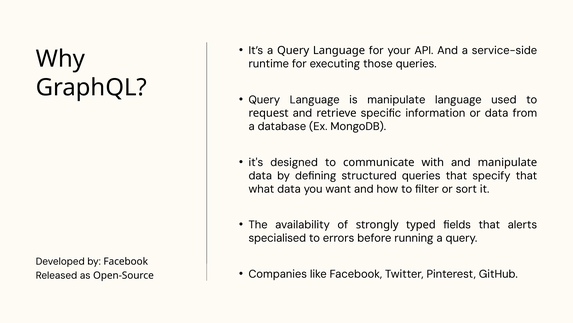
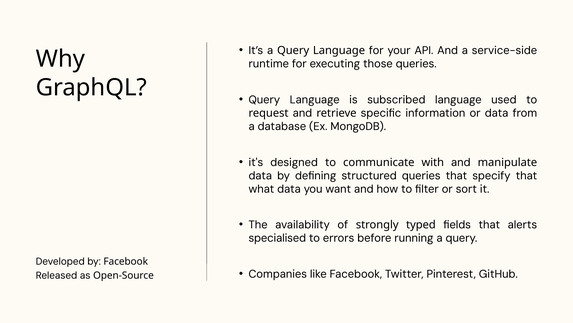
is manipulate: manipulate -> subscribed (396, 100)
